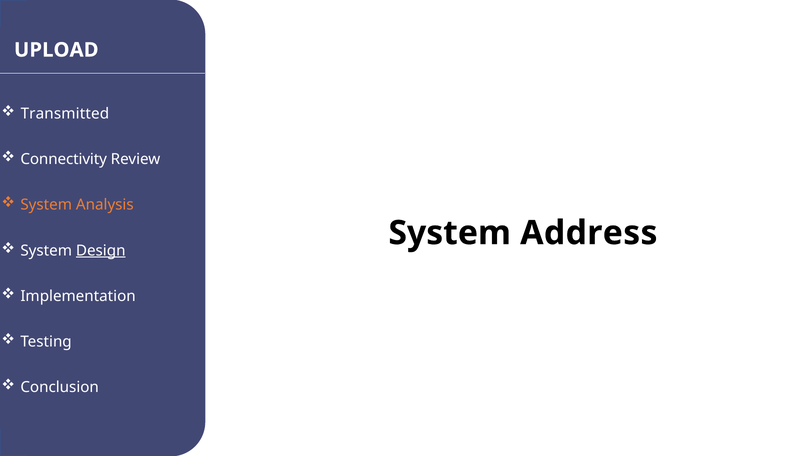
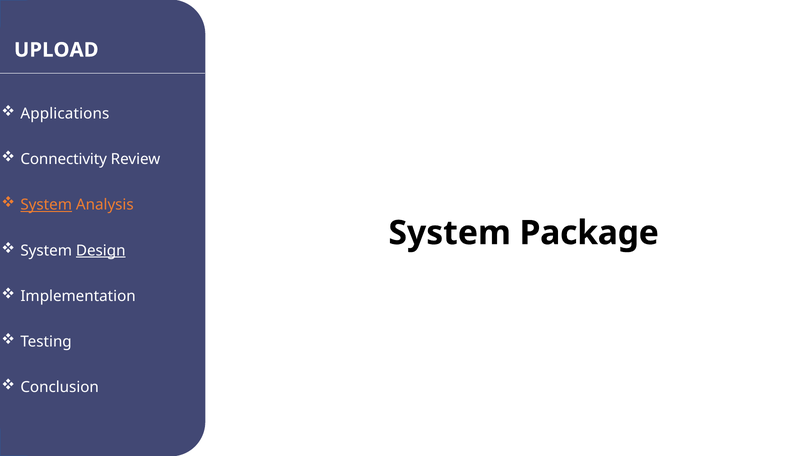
Transmitted: Transmitted -> Applications (65, 114)
System underline: none -> present (46, 205)
Address: Address -> Package (589, 233)
